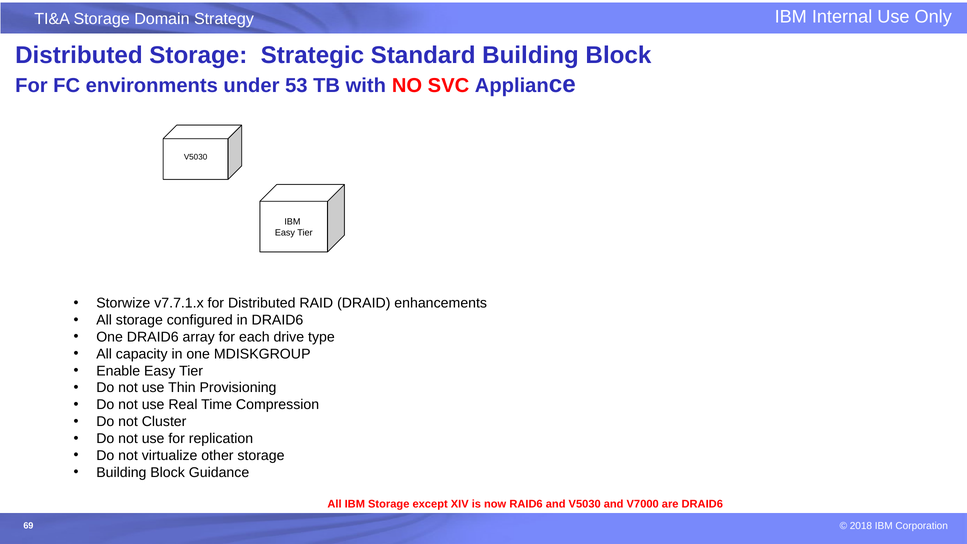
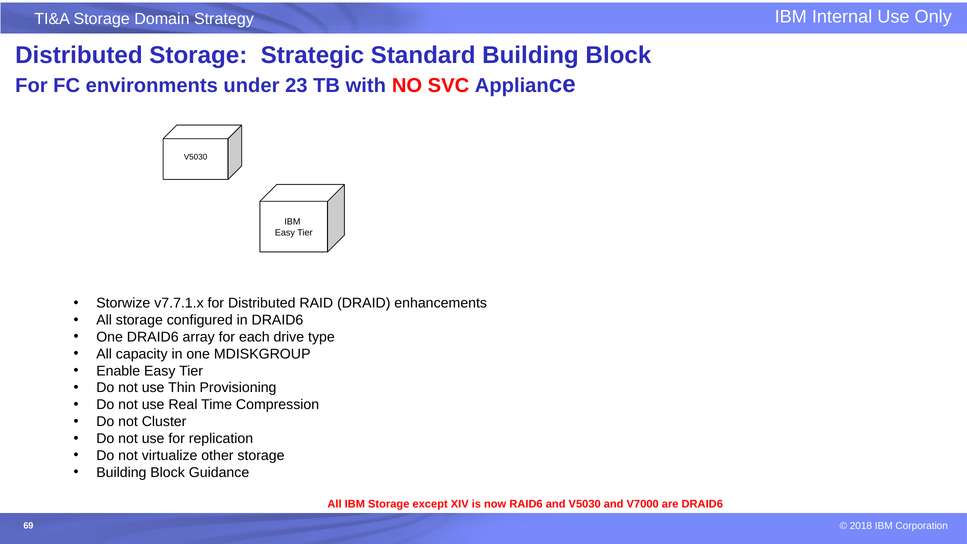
53: 53 -> 23 (296, 86)
